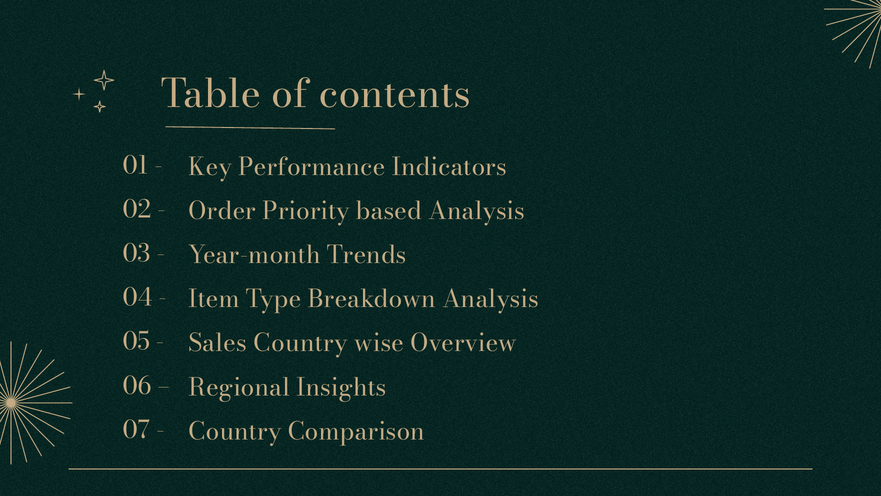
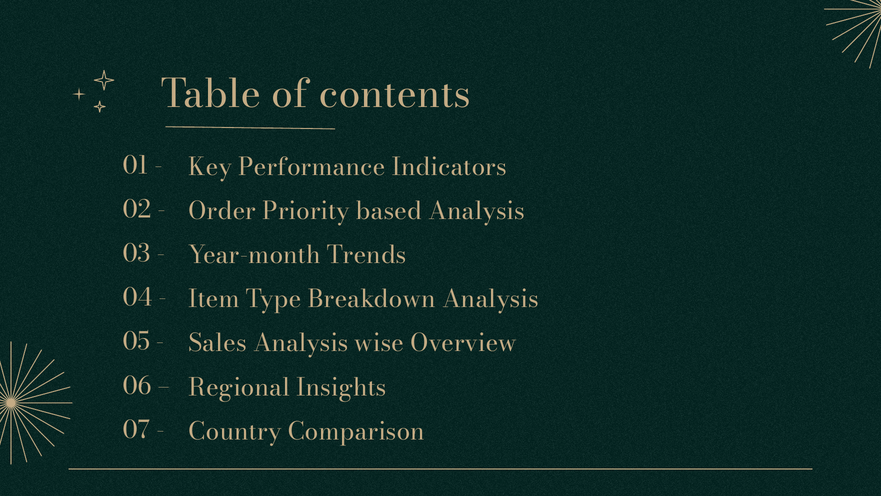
Sales Country: Country -> Analysis (301, 343)
